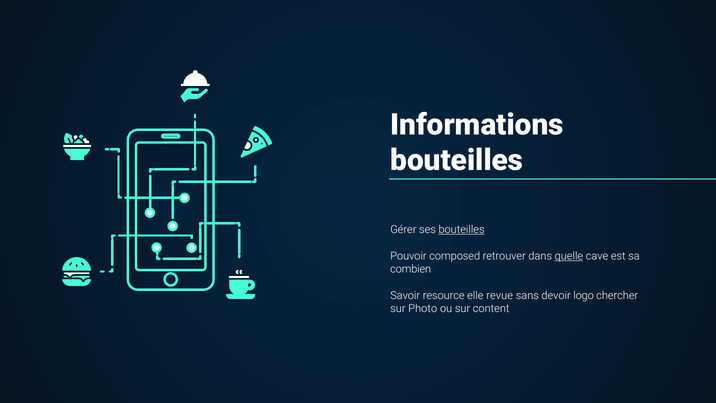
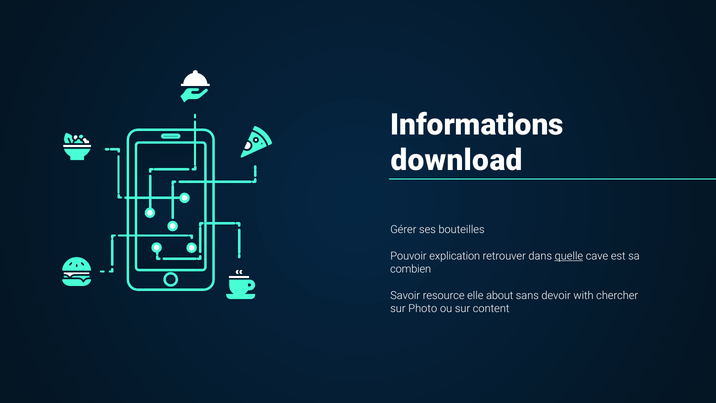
bouteilles: bouteilles -> download (457, 161)
bouteilles underline: present -> none (462, 230)
composed: composed -> explication (455, 256)
revue: revue -> about (500, 295)
logo: logo -> with (583, 295)
